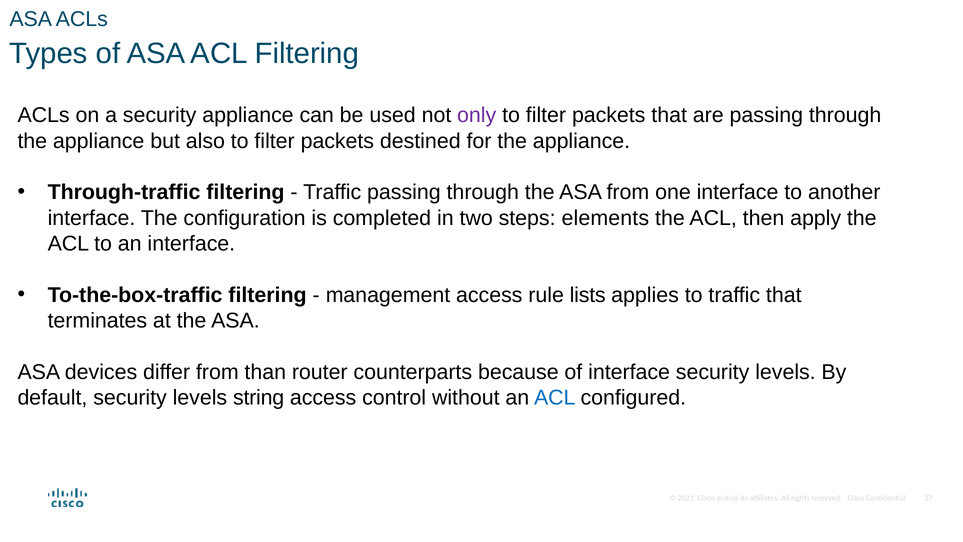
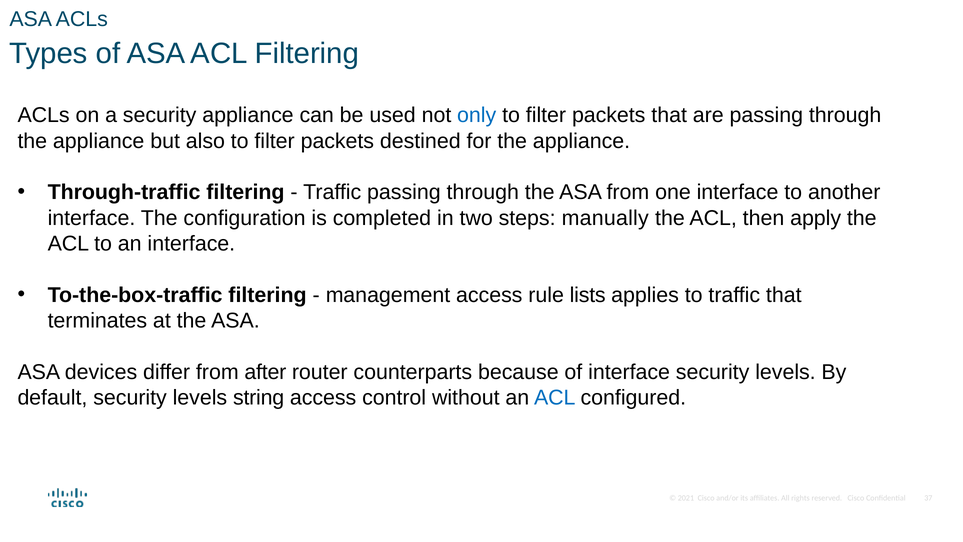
only colour: purple -> blue (477, 115)
elements: elements -> manually (605, 218)
than: than -> after (265, 372)
